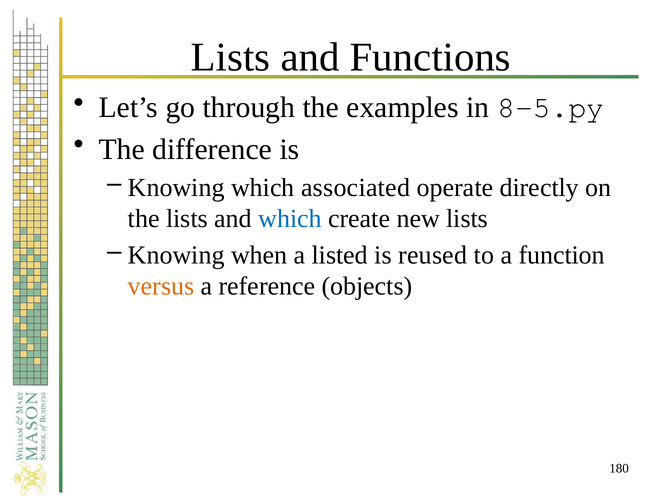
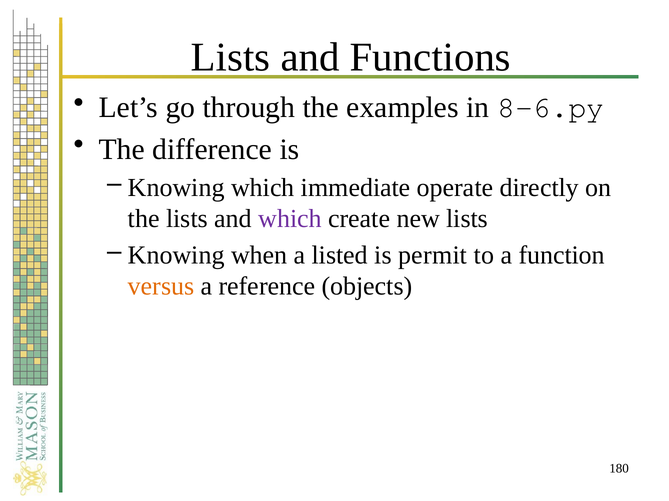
8-5.py: 8-5.py -> 8-6.py (551, 108)
associated: associated -> immediate (356, 188)
which colour: blue -> purple (290, 219)
reused: reused -> permit (433, 256)
